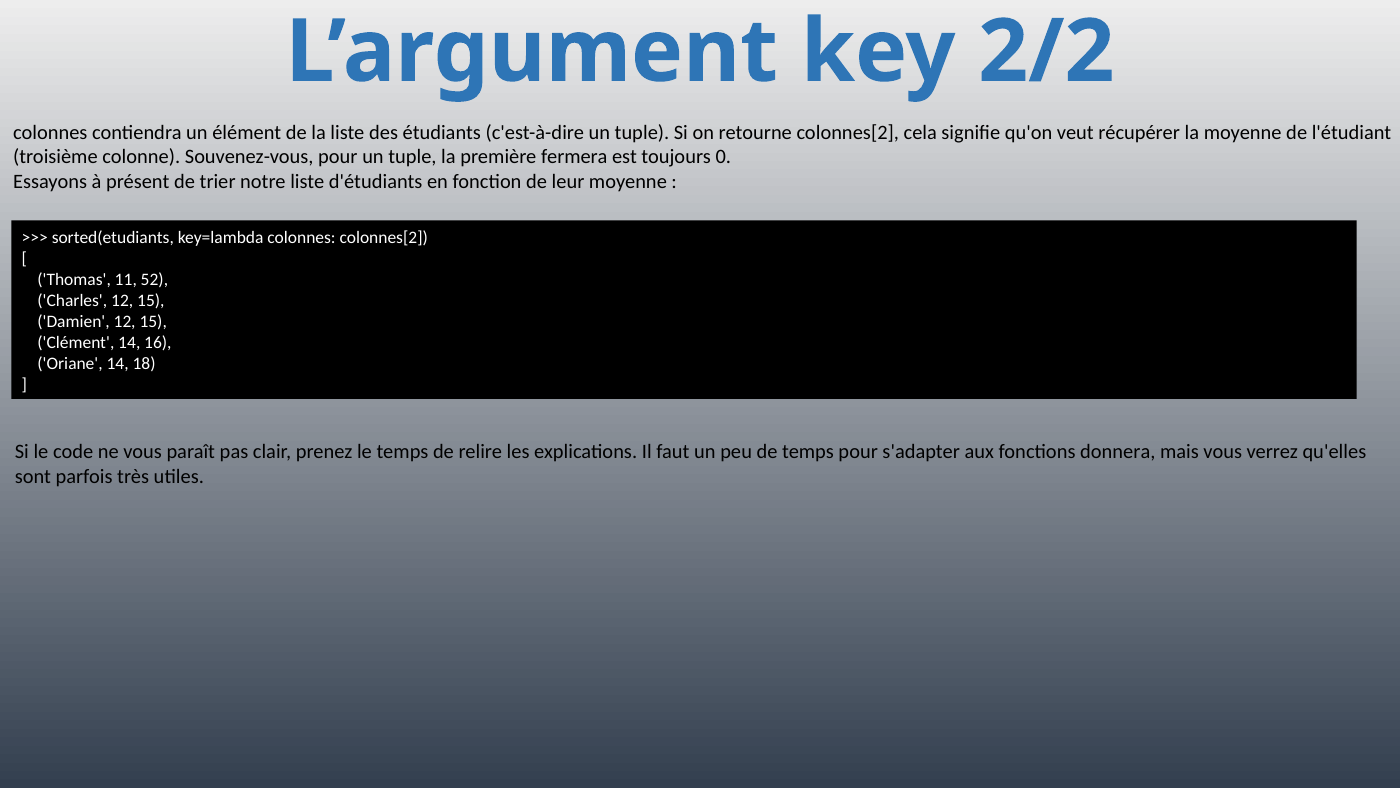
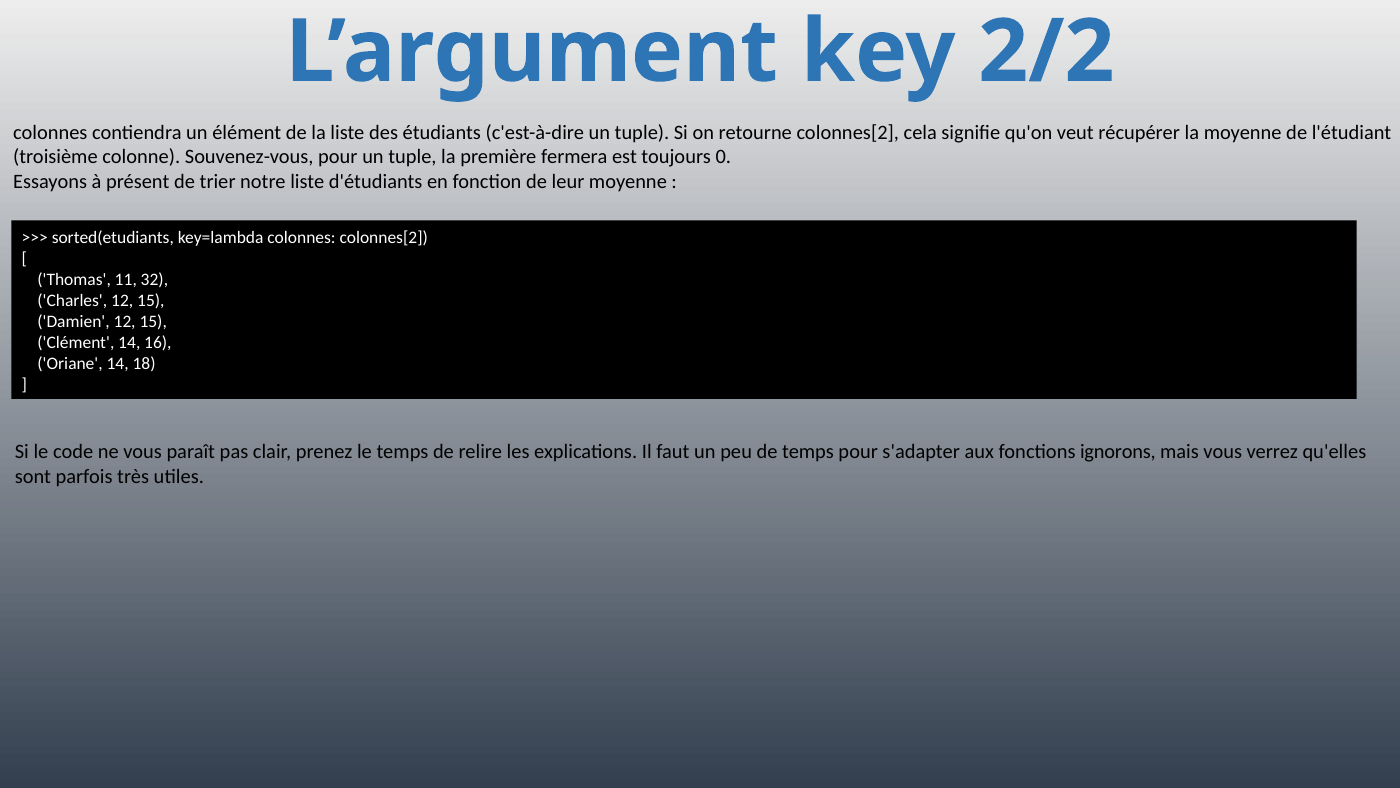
52: 52 -> 32 (154, 279)
donnera: donnera -> ignorons (1118, 452)
